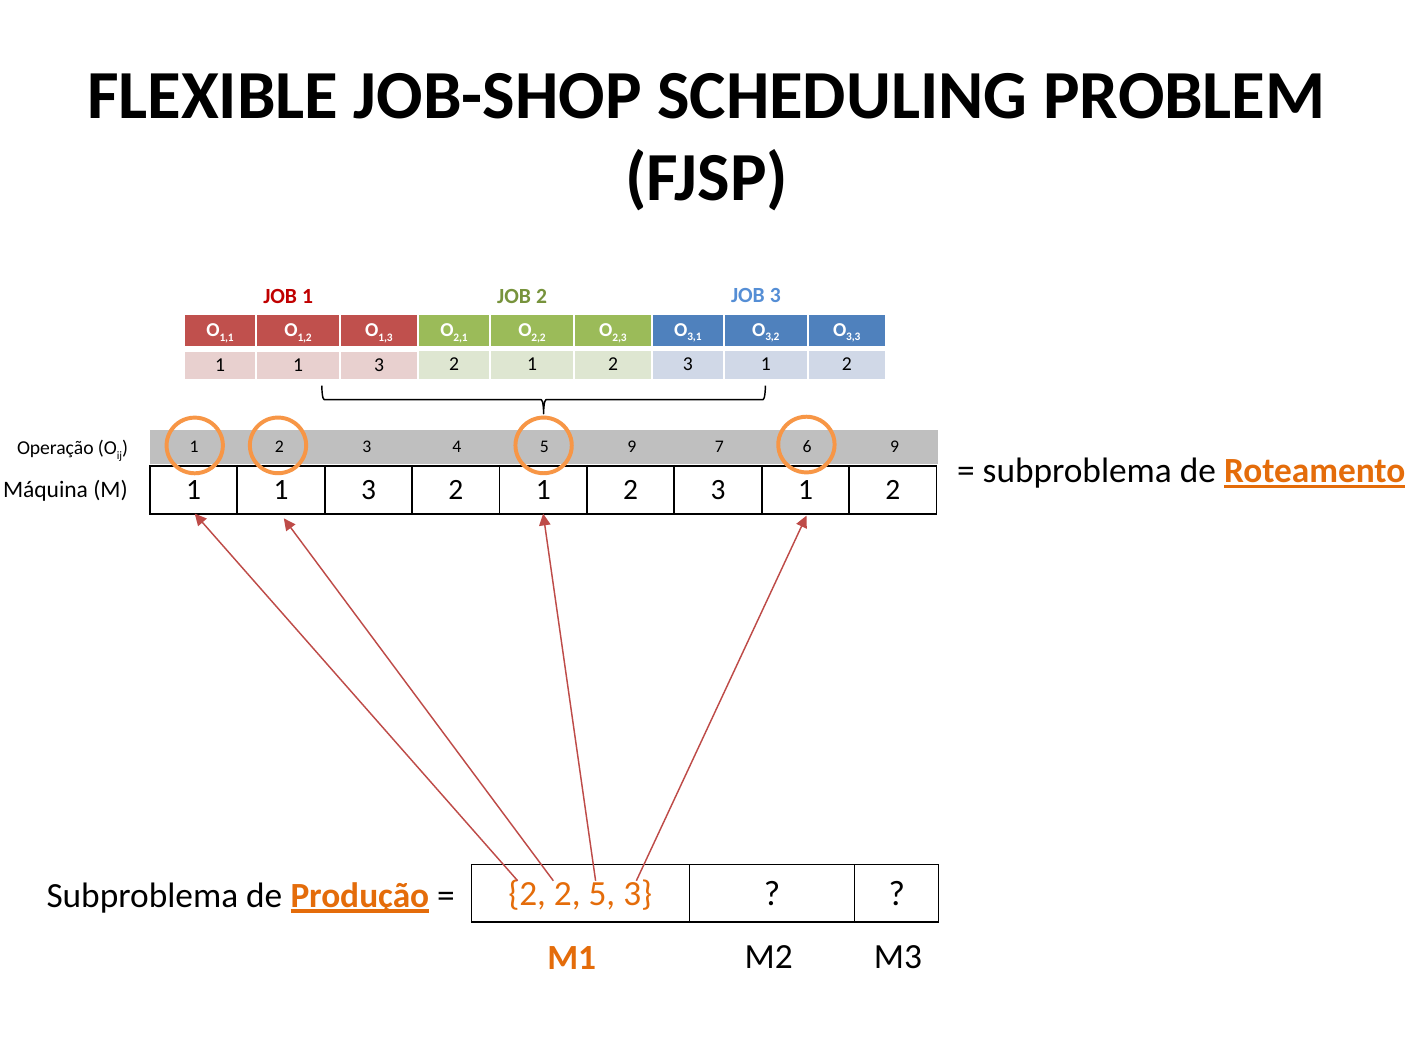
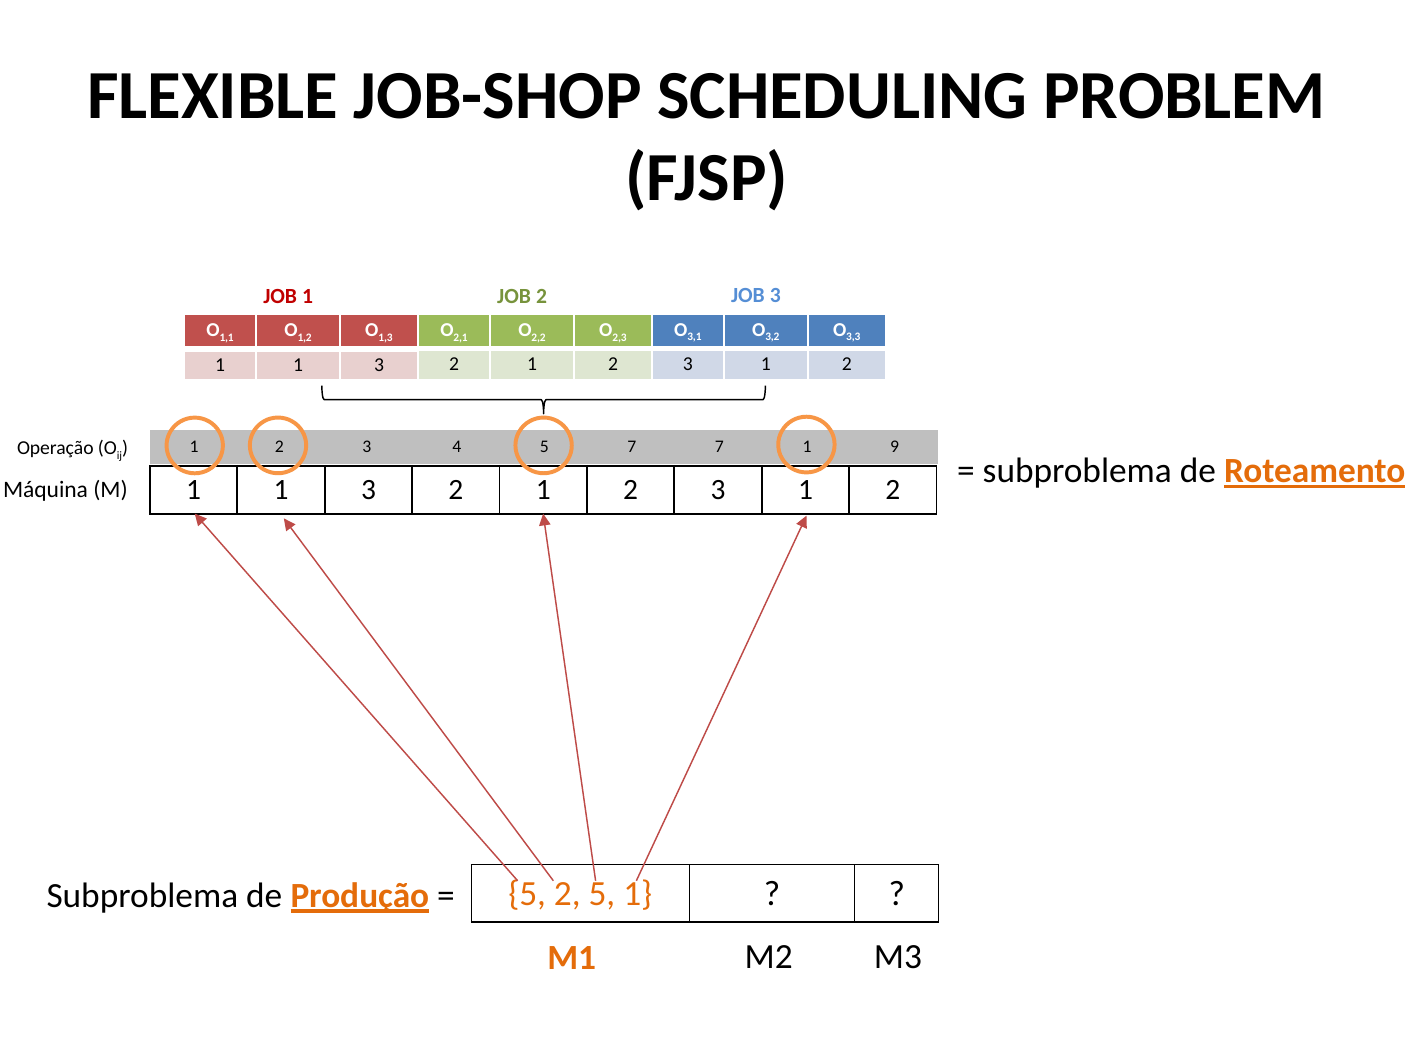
5 9: 9 -> 7 (632, 447)
7 6: 6 -> 1 (807, 447)
2: 2 -> 5 (527, 893)
5 3: 3 -> 1 (638, 893)
